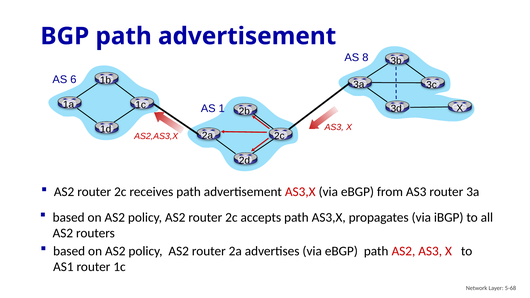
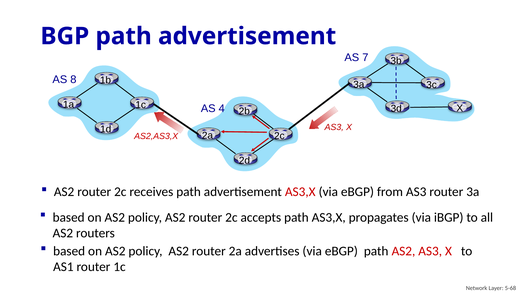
8: 8 -> 7 (365, 57)
6: 6 -> 8 (73, 80)
1: 1 -> 4 (222, 108)
